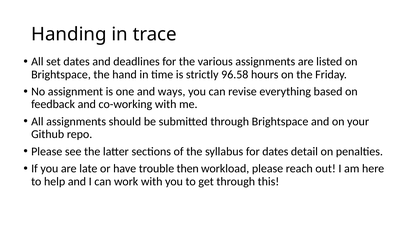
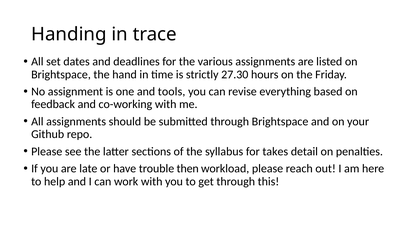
96.58: 96.58 -> 27.30 (235, 74)
ways: ways -> tools (172, 92)
for dates: dates -> takes (275, 152)
